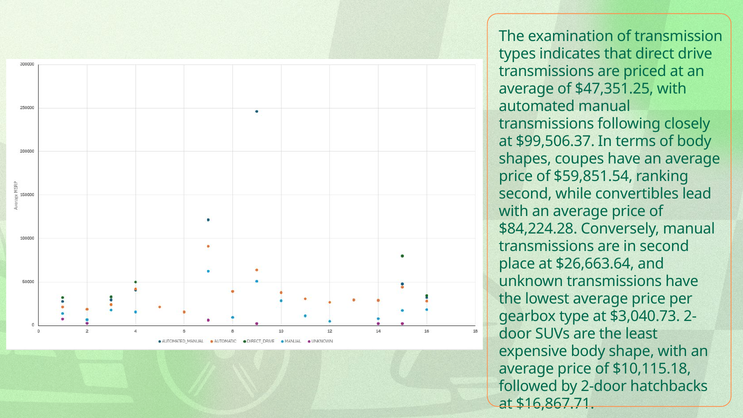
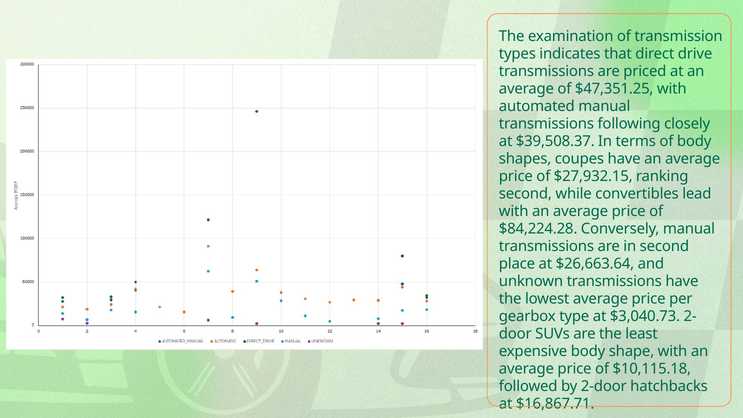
$99,506.37: $99,506.37 -> $39,508.37 (555, 141)
$59,851.54: $59,851.54 -> $27,932.15 (593, 176)
